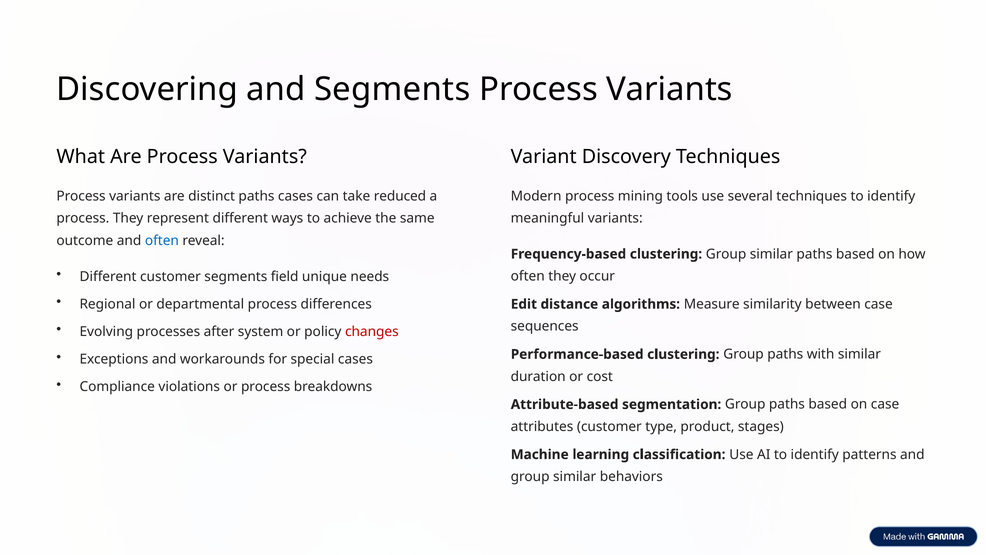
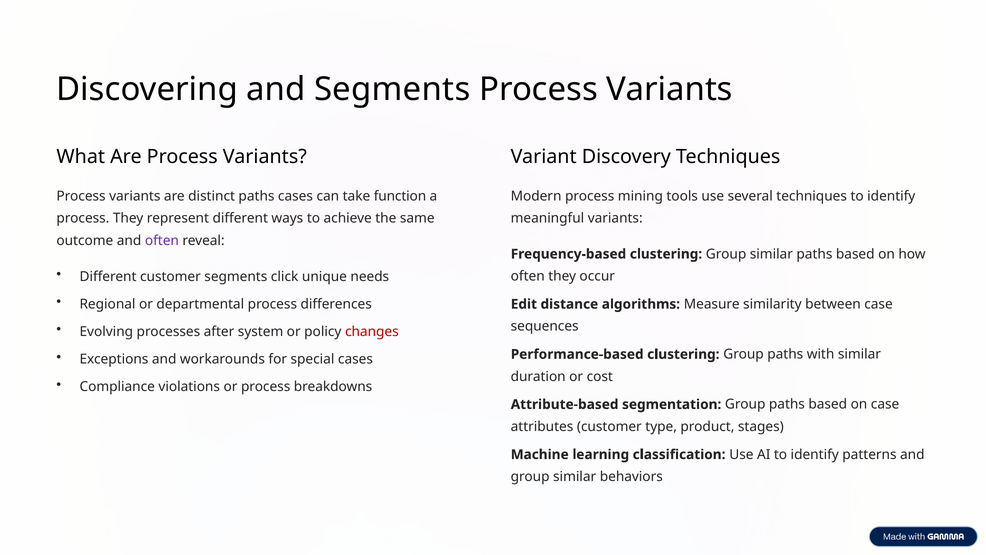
reduced: reduced -> function (400, 196)
often colour: blue -> purple (162, 241)
field: field -> click (285, 276)
